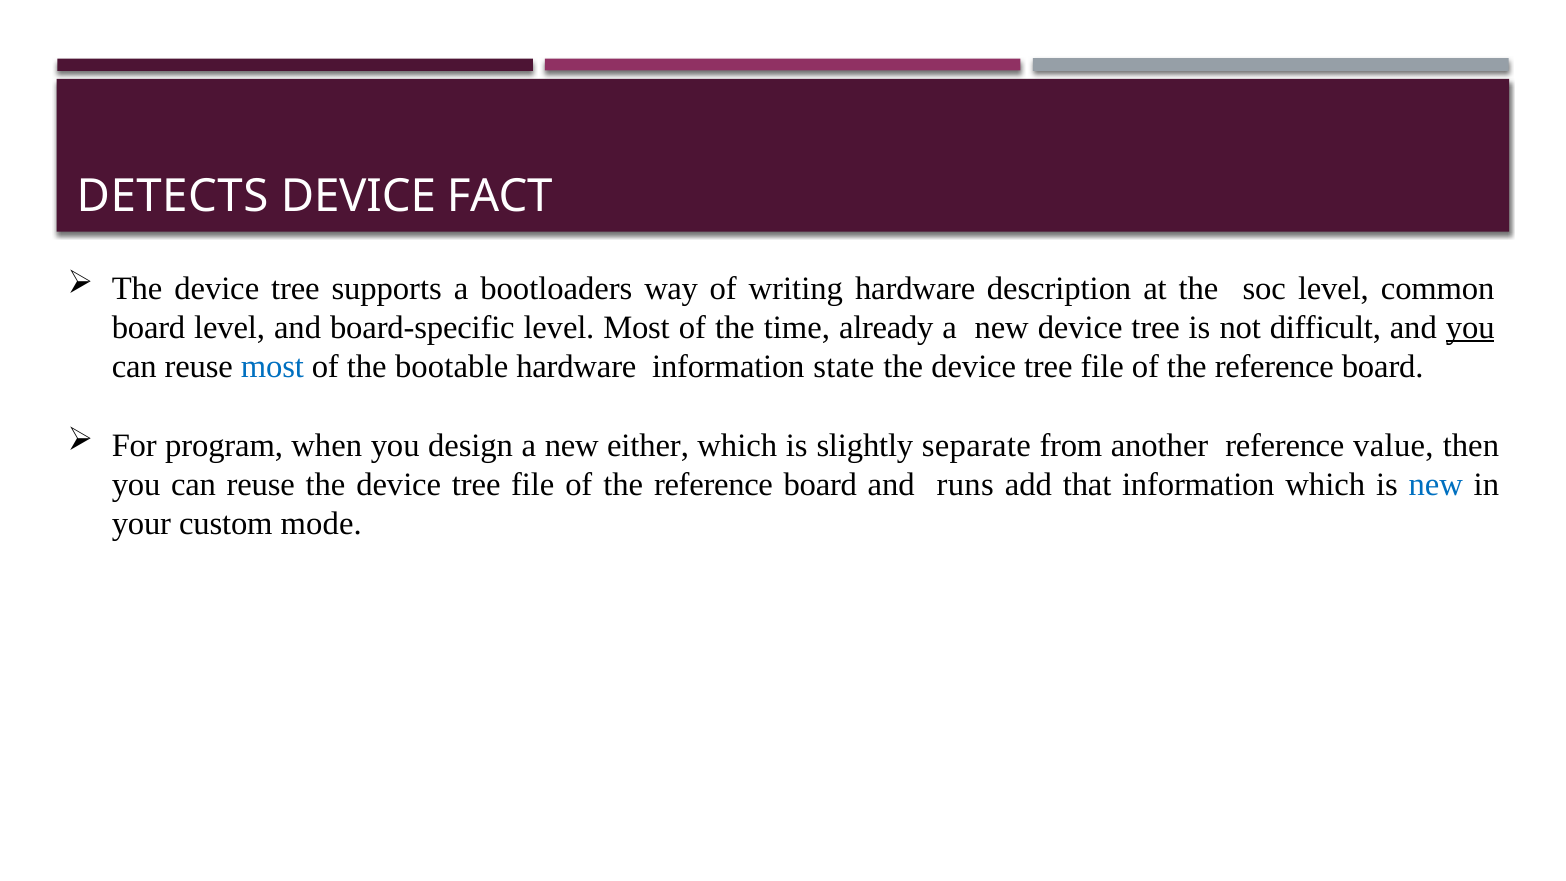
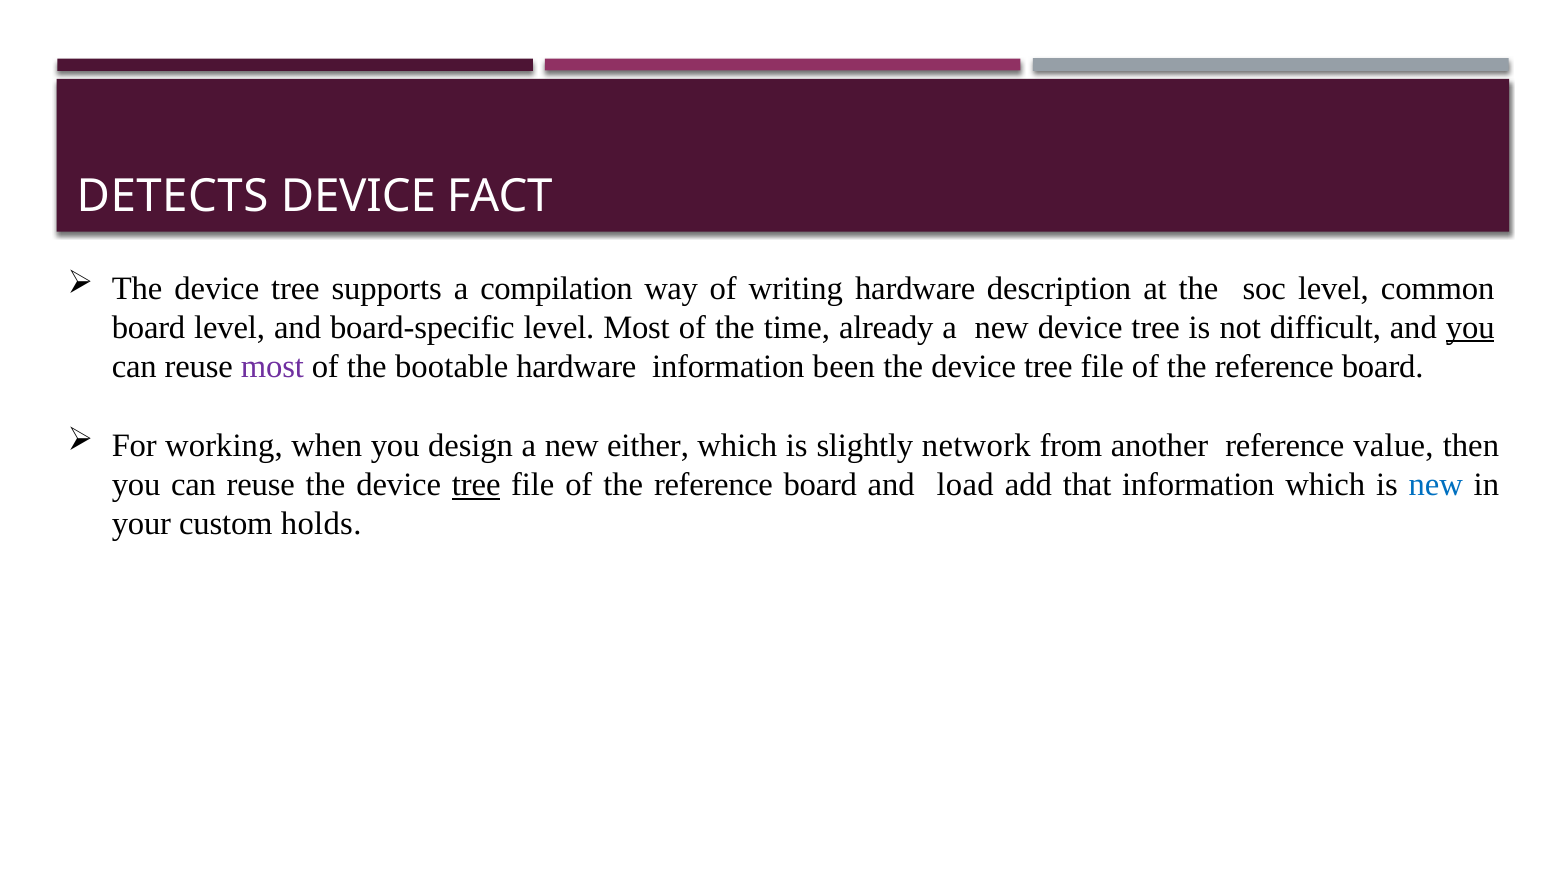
bootloaders: bootloaders -> compilation (557, 288)
most colour: blue -> purple (272, 367)
state: state -> been (844, 367)
program: program -> working (224, 445)
separate: separate -> network (976, 445)
tree underline: none -> present (476, 484)
runs: runs -> load (965, 484)
mode: mode -> holds (321, 524)
